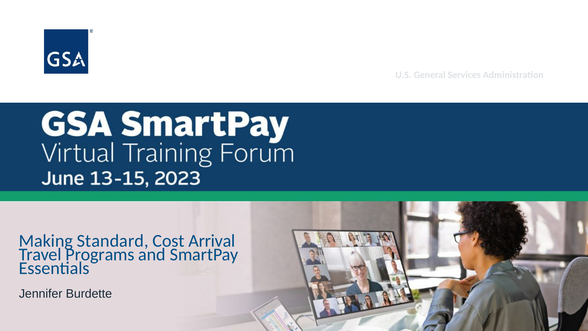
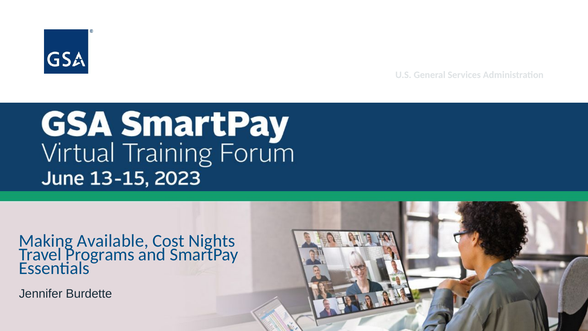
Standard: Standard -> Available (113, 241)
Arrival: Arrival -> Nights (212, 241)
